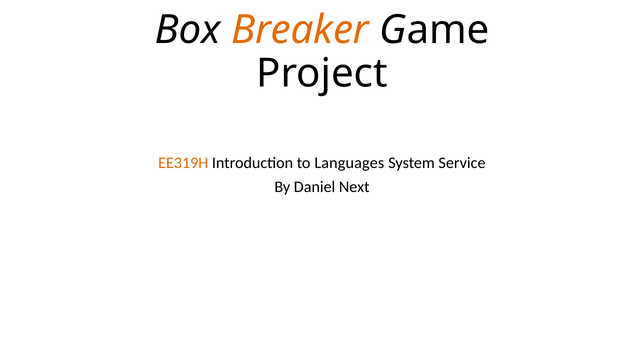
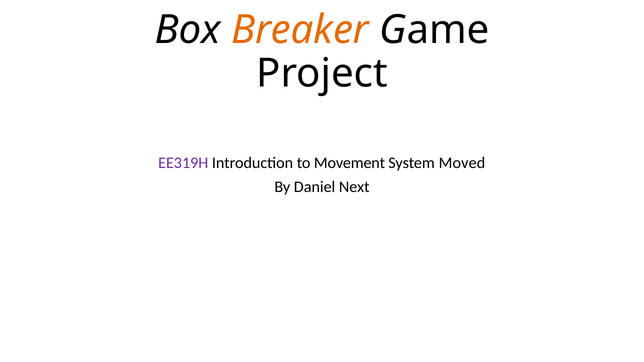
EE319H colour: orange -> purple (183, 163)
Languages: Languages -> Movement (349, 163)
Service: Service -> Moved (462, 163)
